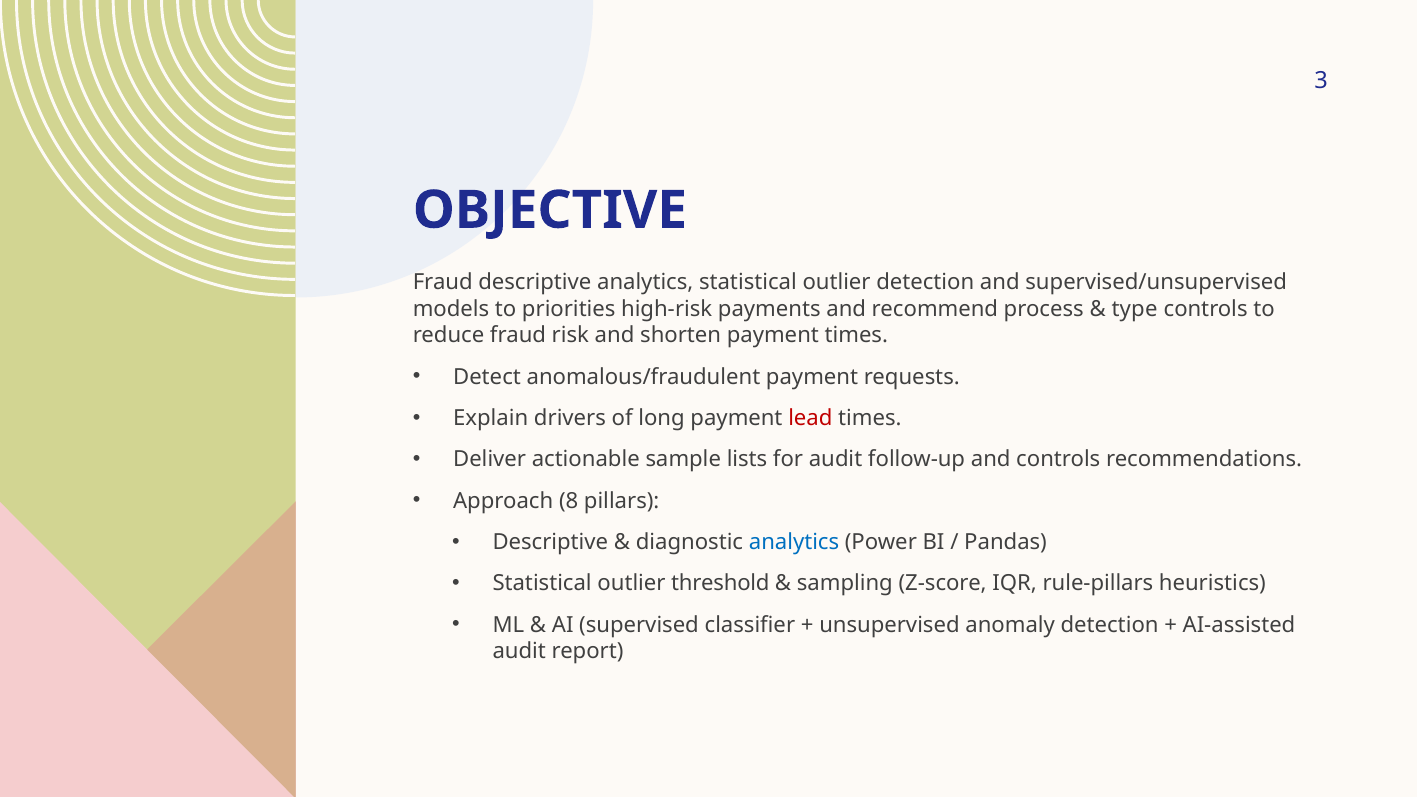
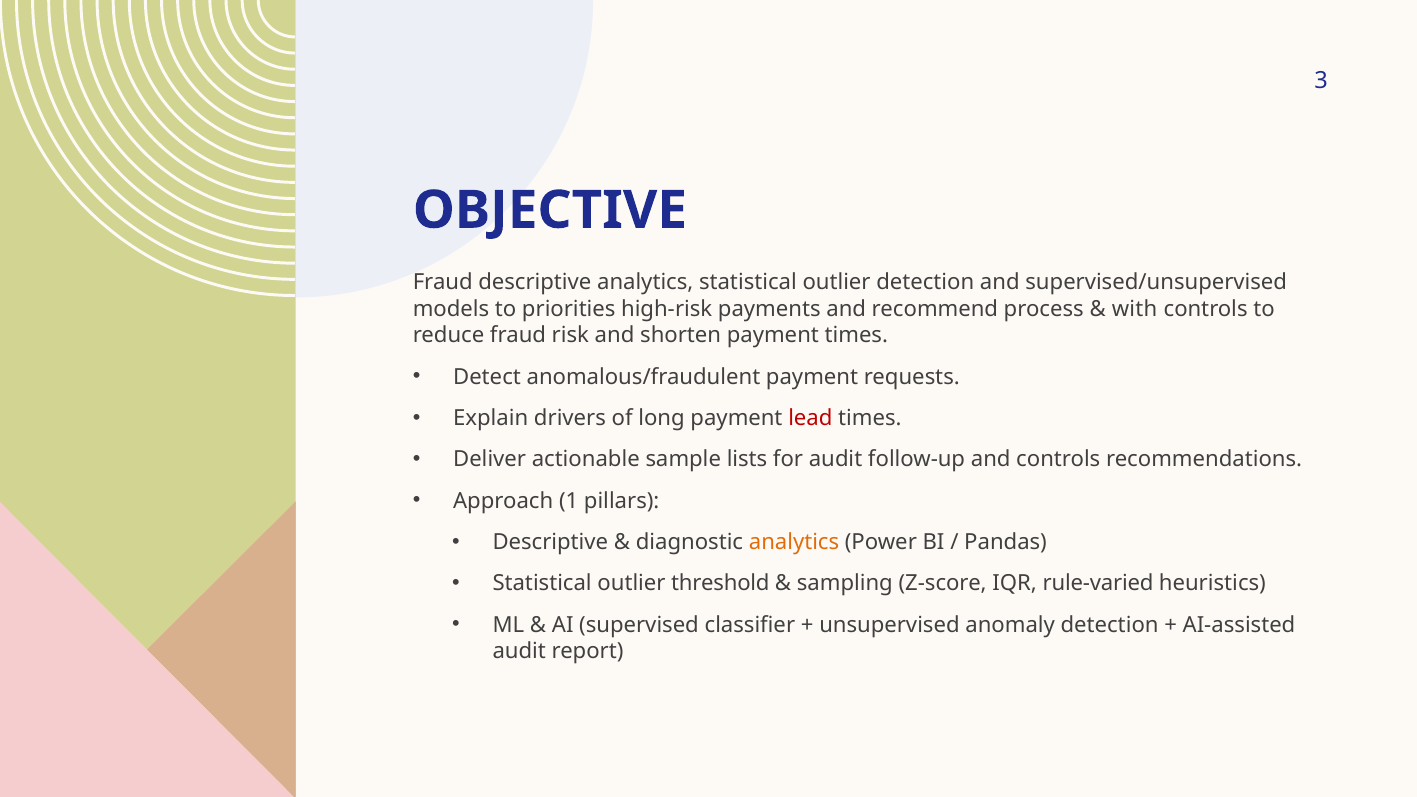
type: type -> with (1135, 309)
8: 8 -> 1 (569, 501)
analytics colour: blue -> orange (794, 542)
rule-pillars: rule-pillars -> rule-varied (1098, 584)
